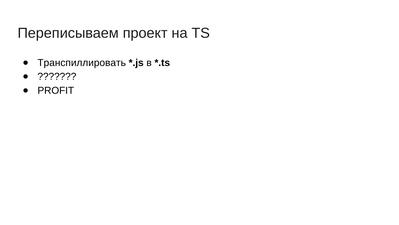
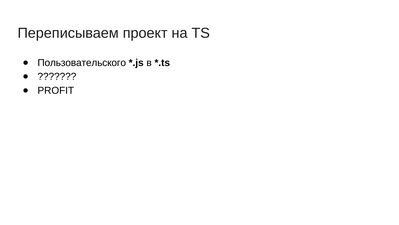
Транспиллировать: Транспиллировать -> Пользовательского (82, 63)
